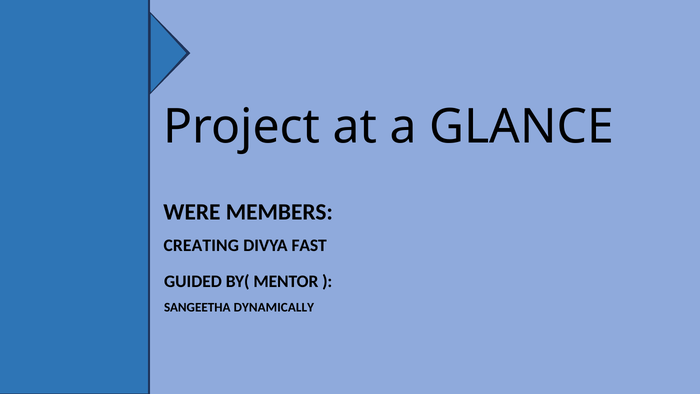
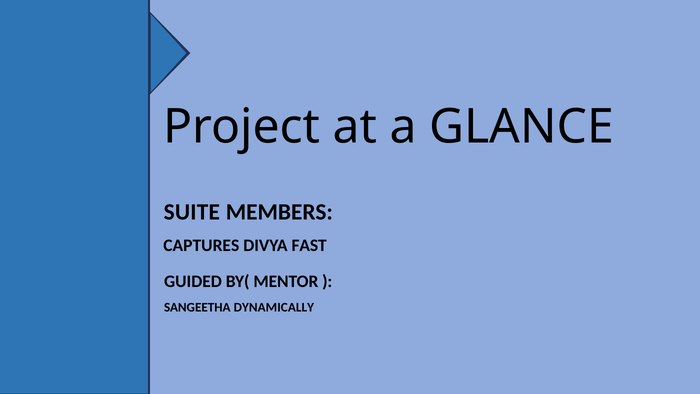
WERE: WERE -> SUITE (192, 212)
CREATING: CREATING -> CAPTURES (201, 245)
